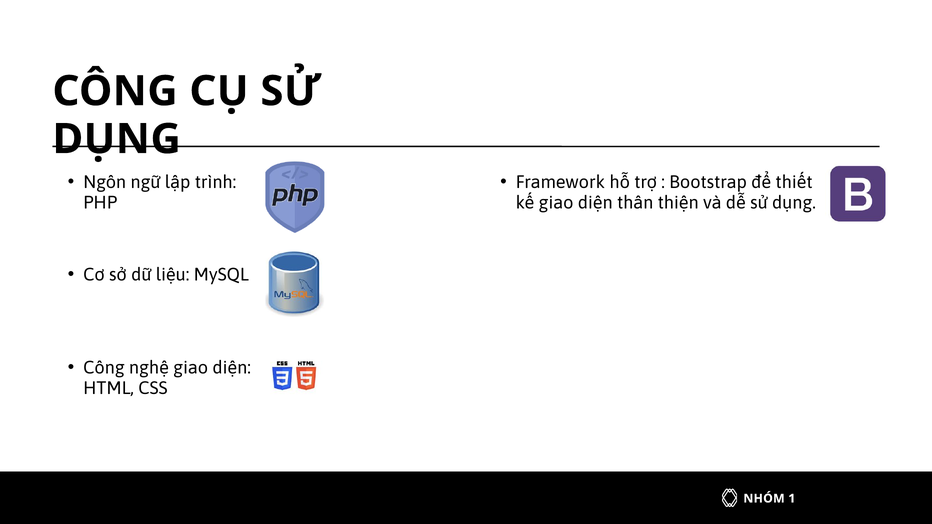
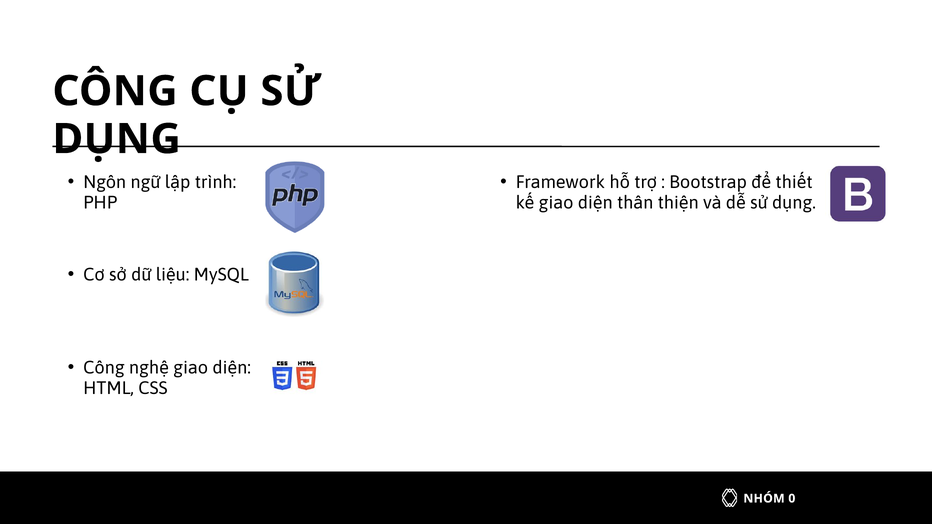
1: 1 -> 0 (792, 499)
